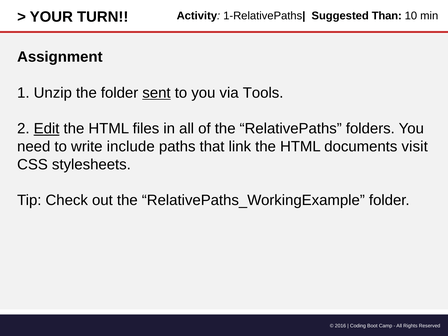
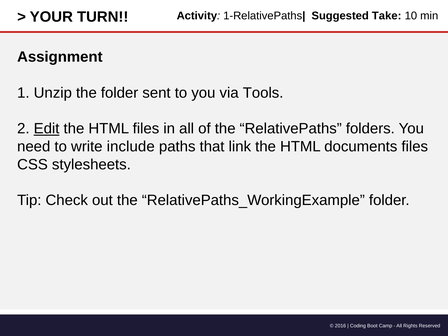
Than: Than -> Take (387, 16)
sent underline: present -> none (157, 93)
documents visit: visit -> files (415, 147)
